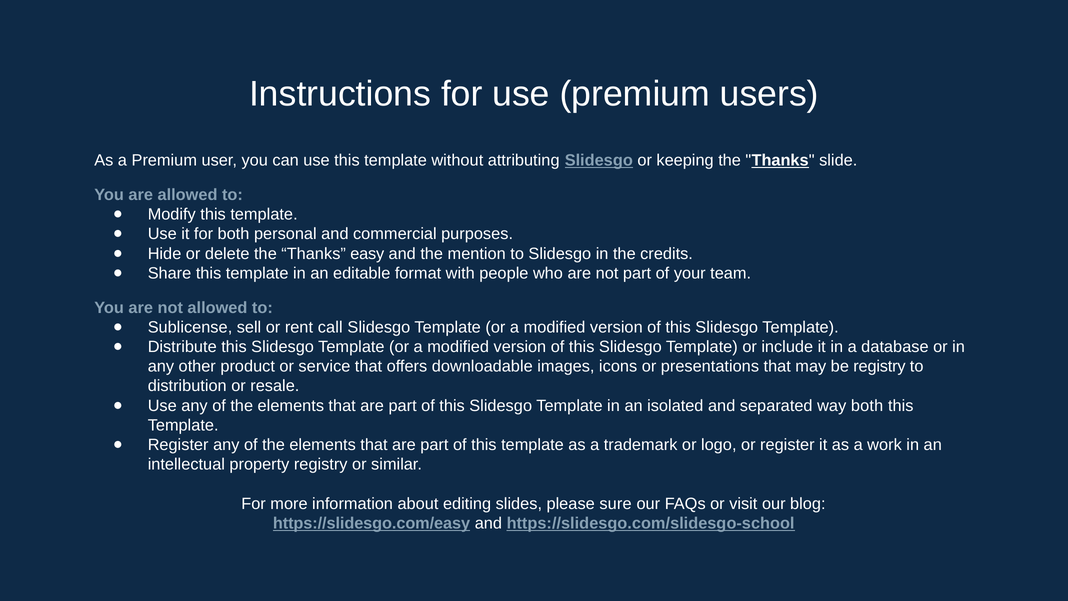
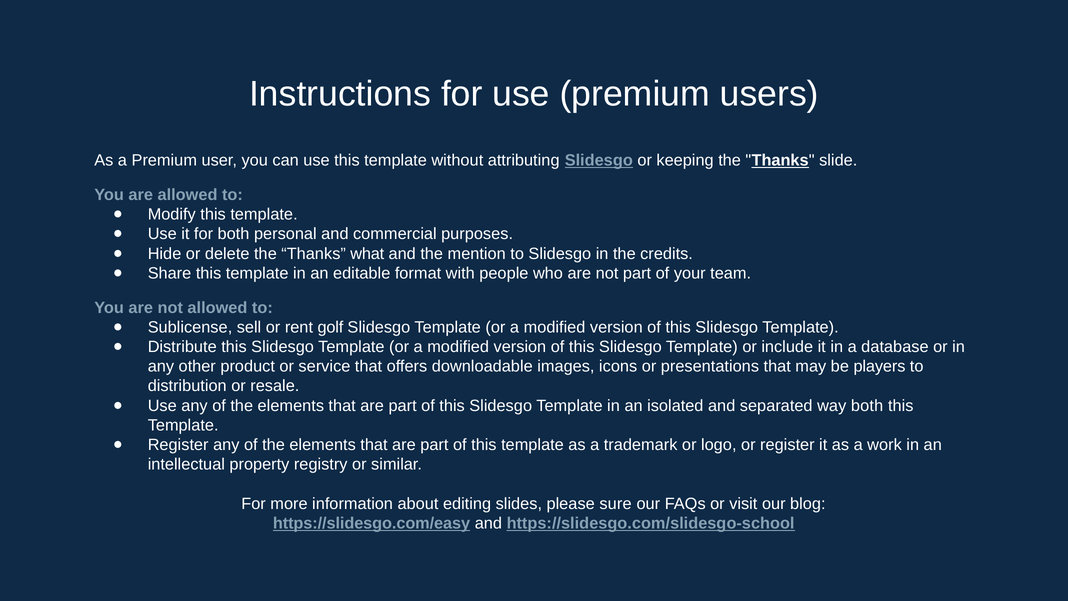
easy: easy -> what (367, 254)
call: call -> golf (330, 327)
be registry: registry -> players (879, 366)
